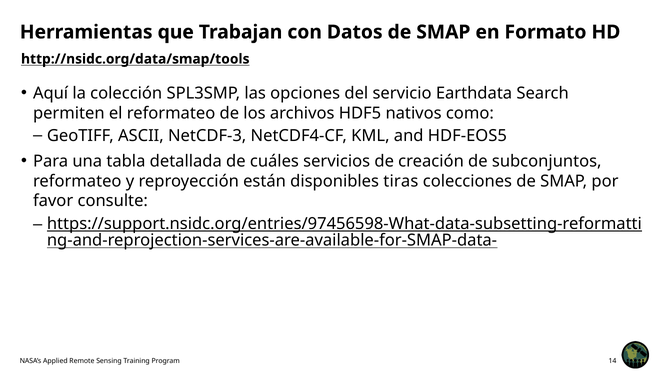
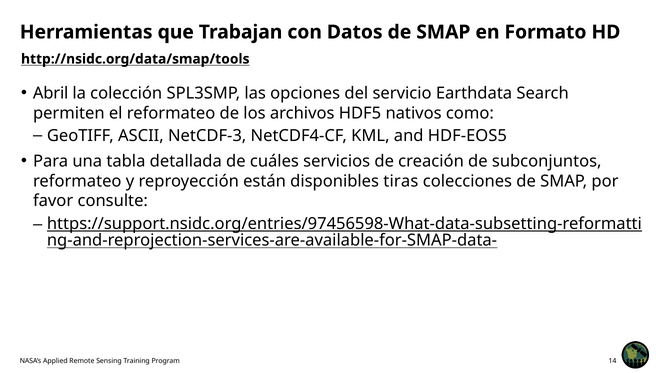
Aquí: Aquí -> Abril (51, 93)
